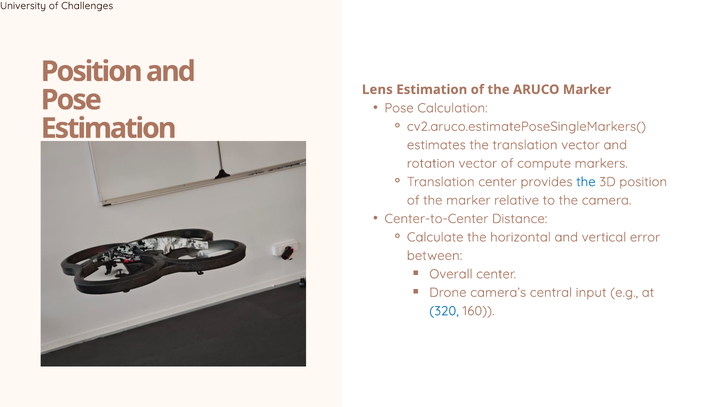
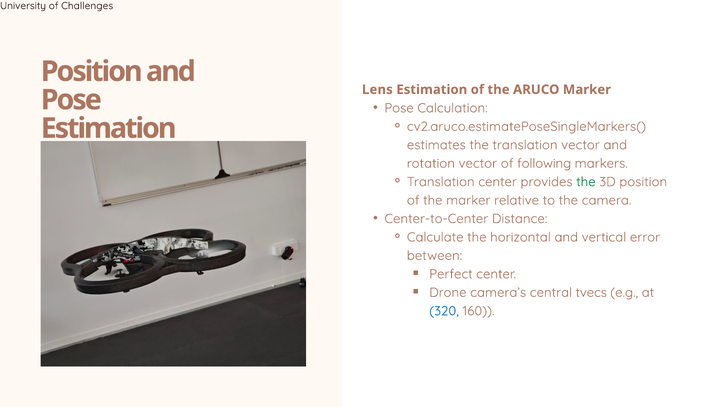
compute: compute -> following (544, 163)
the colour: blue -> green (586, 182)
Overall: Overall -> Perfect (451, 274)
input: input -> tvecs (591, 293)
